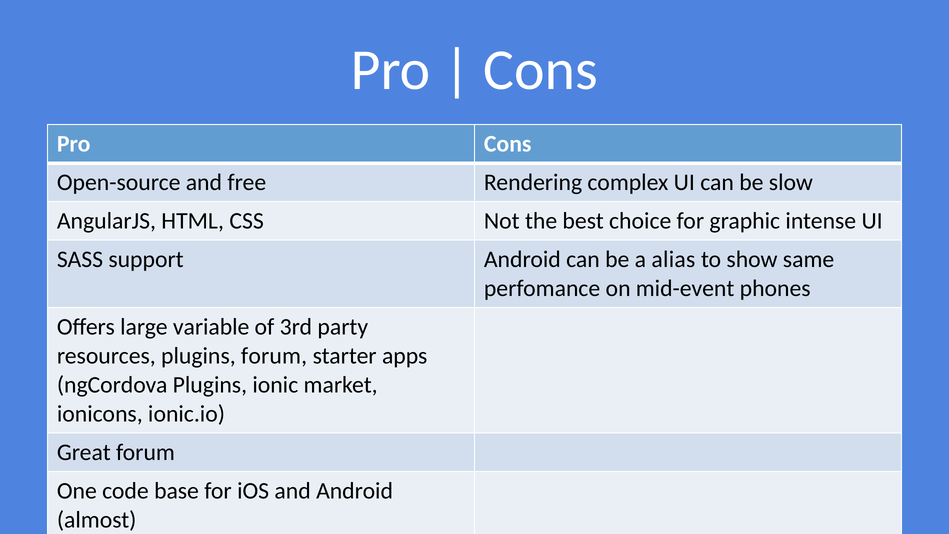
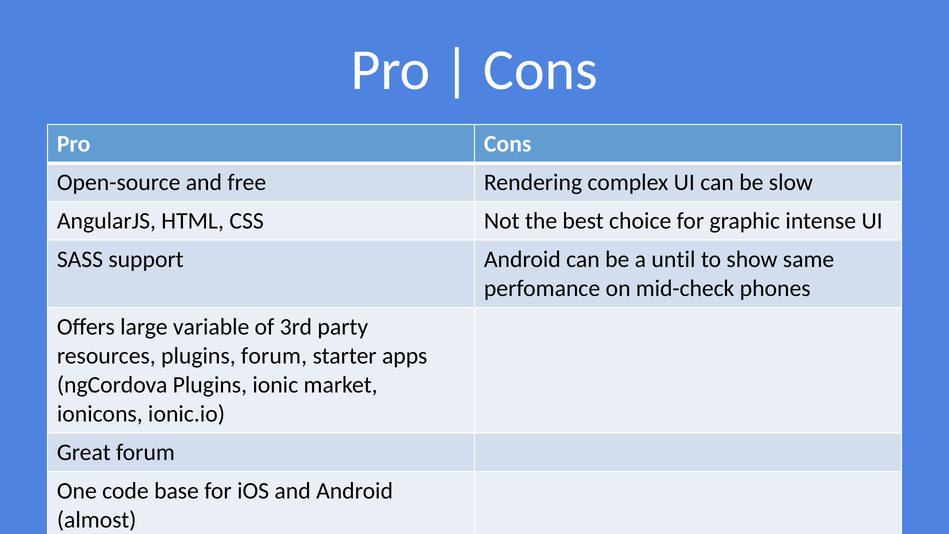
alias: alias -> until (673, 260)
mid-event: mid-event -> mid-check (685, 288)
